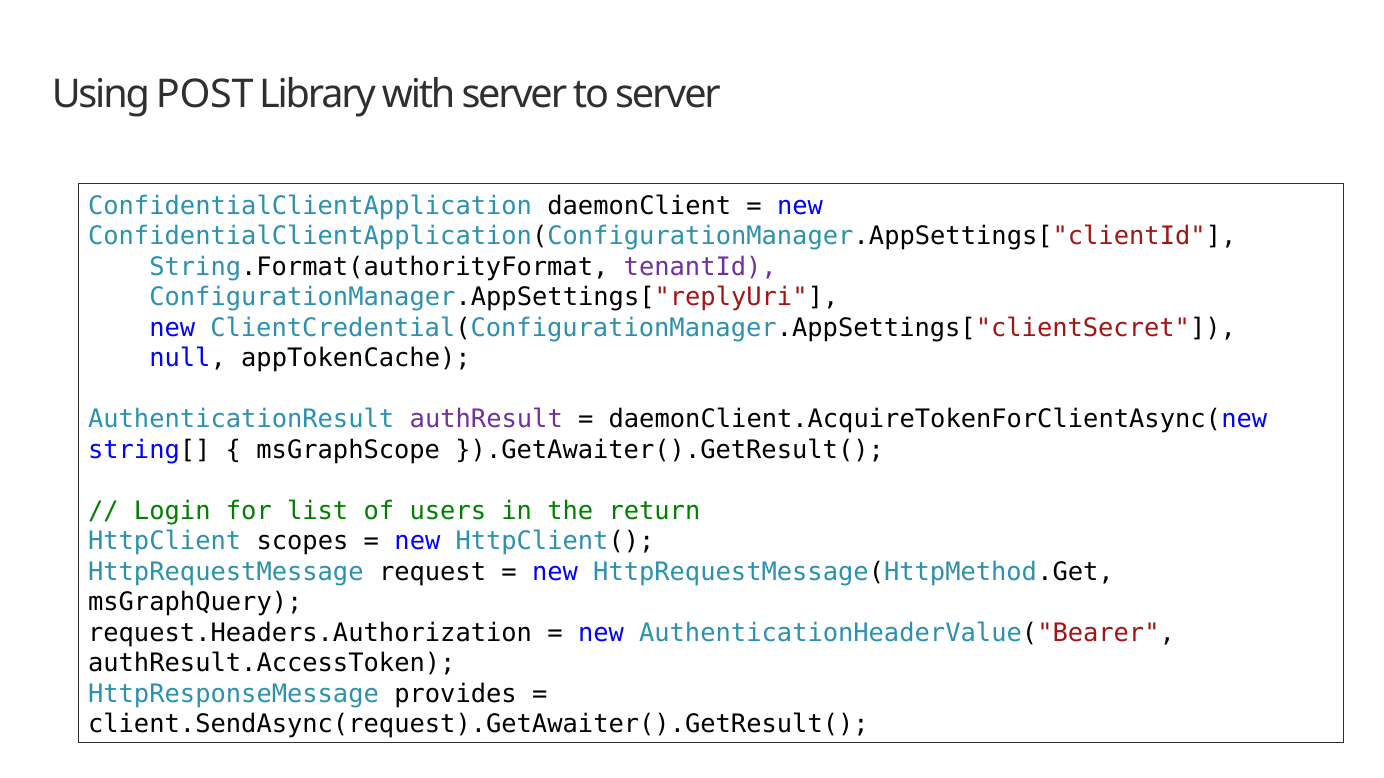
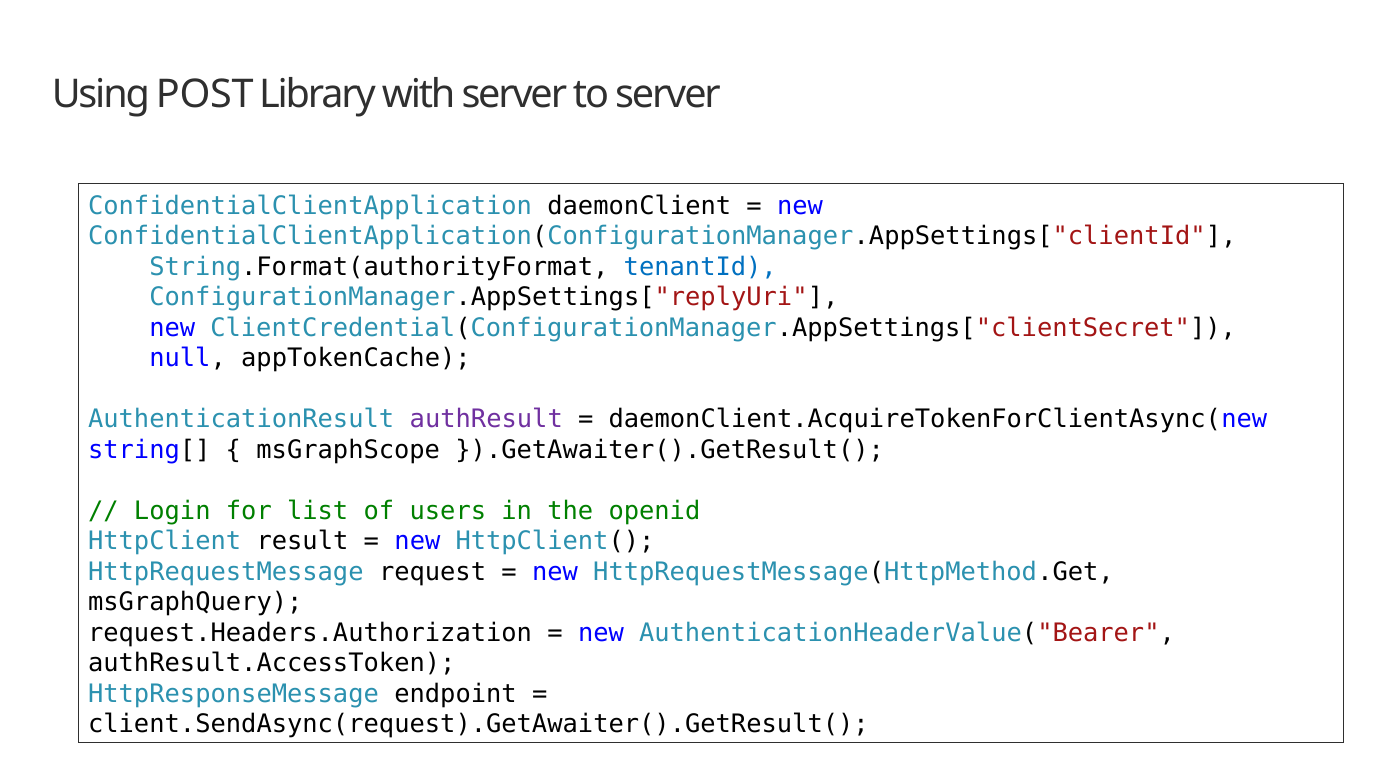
tenantId colour: purple -> blue (700, 267)
return: return -> openid (654, 511)
scopes: scopes -> result (302, 542)
provides: provides -> endpoint (456, 694)
